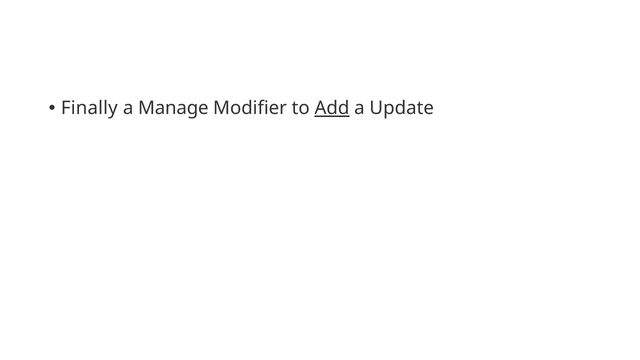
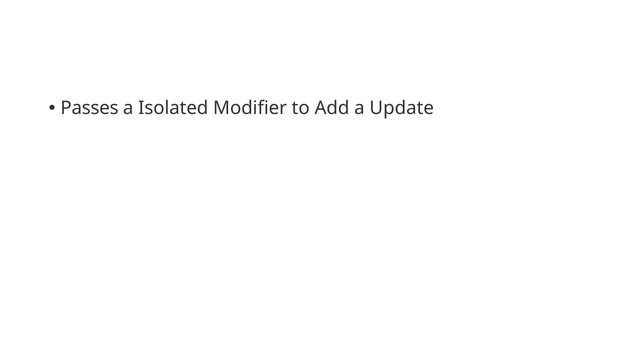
Finally: Finally -> Passes (90, 108)
Manage: Manage -> Isolated (173, 108)
Add underline: present -> none (332, 108)
